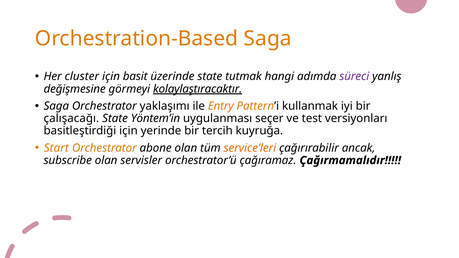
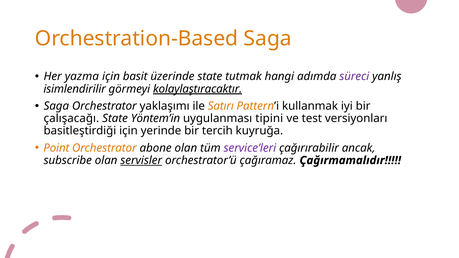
cluster: cluster -> yazma (82, 77)
değişmesine: değişmesine -> isimlendirilir (75, 89)
Entry: Entry -> Satırı (221, 106)
seçer: seçer -> tipini (269, 119)
Start: Start -> Point (56, 148)
service’leri colour: orange -> purple (250, 148)
servisler underline: none -> present (141, 160)
